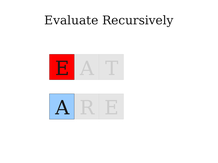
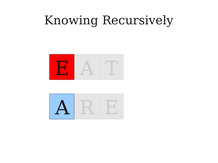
Evaluate: Evaluate -> Knowing (71, 20)
